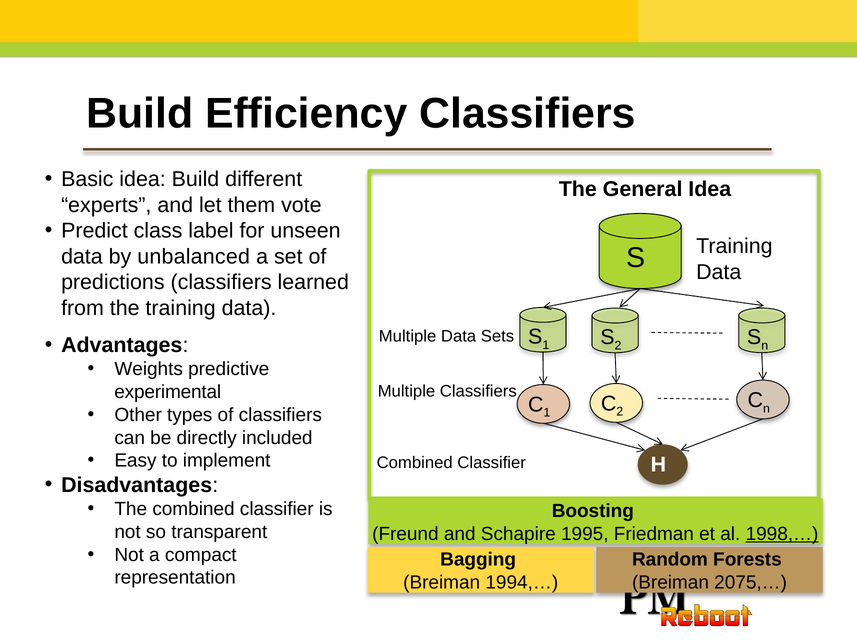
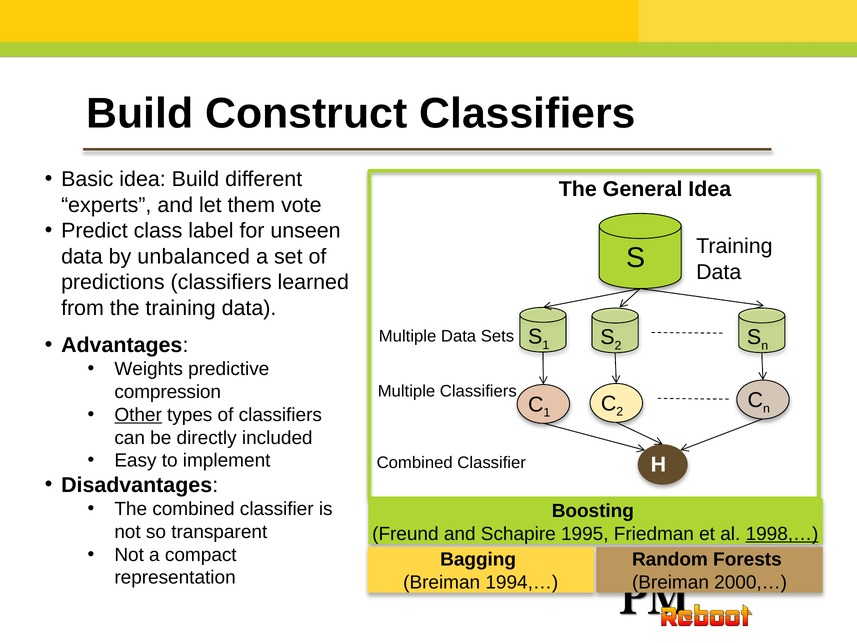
Efficiency: Efficiency -> Construct (306, 114)
experimental: experimental -> compression (168, 392)
Other underline: none -> present (138, 415)
2075,…: 2075,… -> 2000,… (751, 582)
